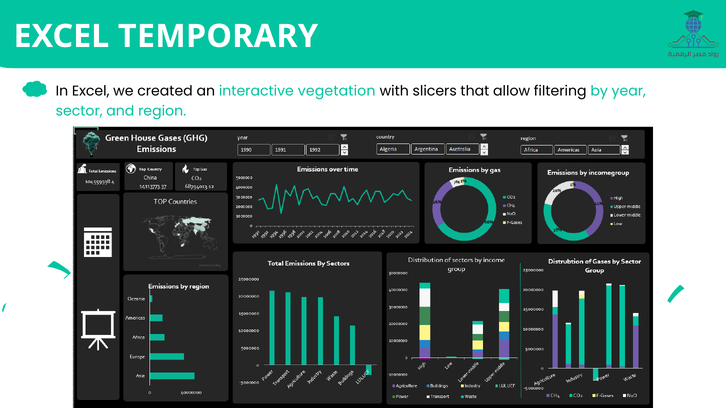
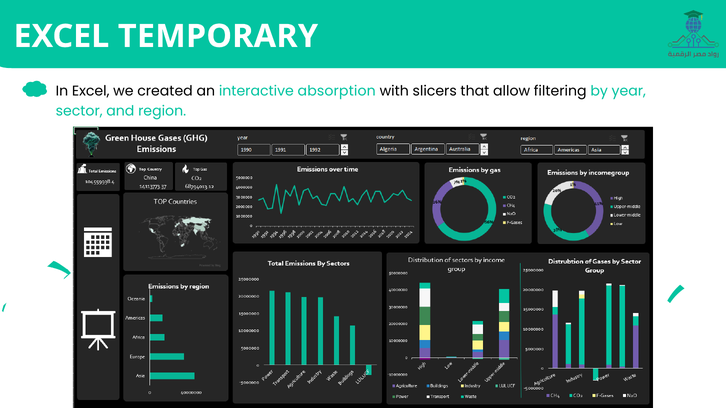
vegetation: vegetation -> absorption (337, 91)
